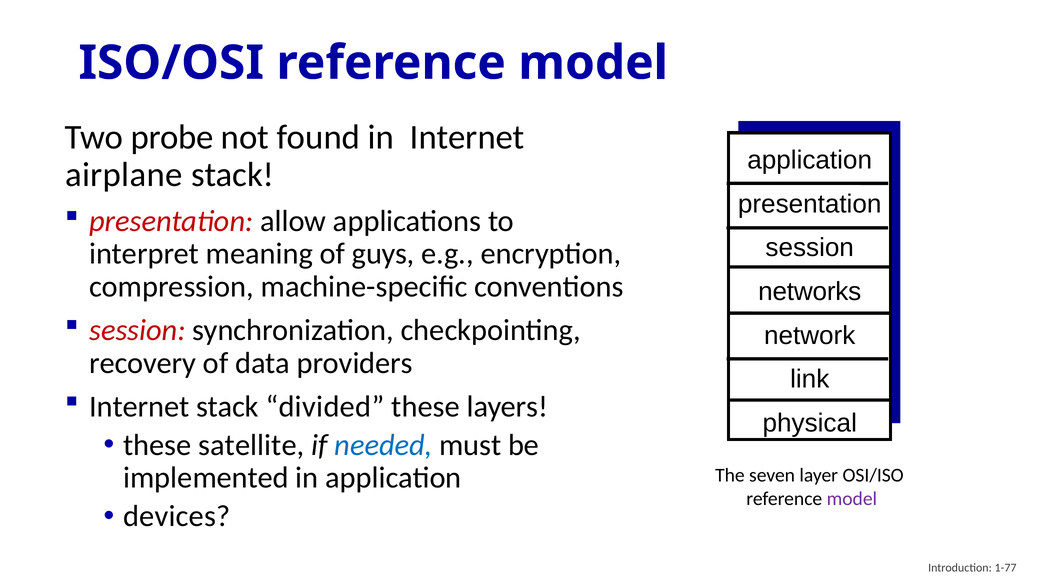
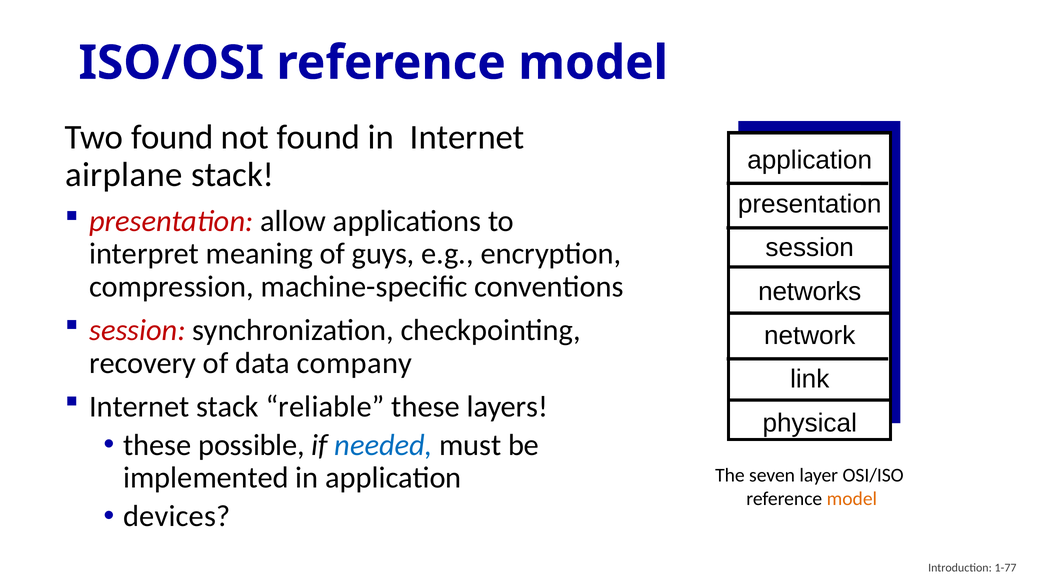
Two probe: probe -> found (172, 137)
providers: providers -> company (354, 363)
divided: divided -> reliable (325, 407)
satellite: satellite -> possible (252, 445)
model colour: purple -> orange (852, 499)
